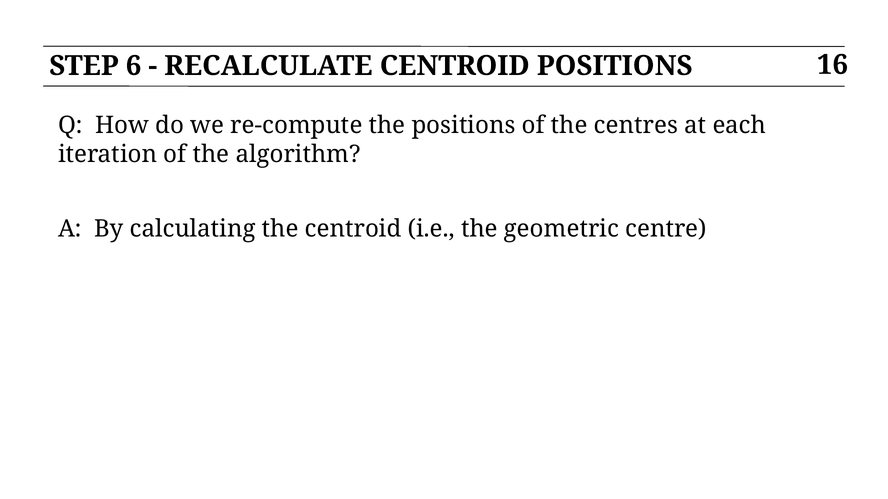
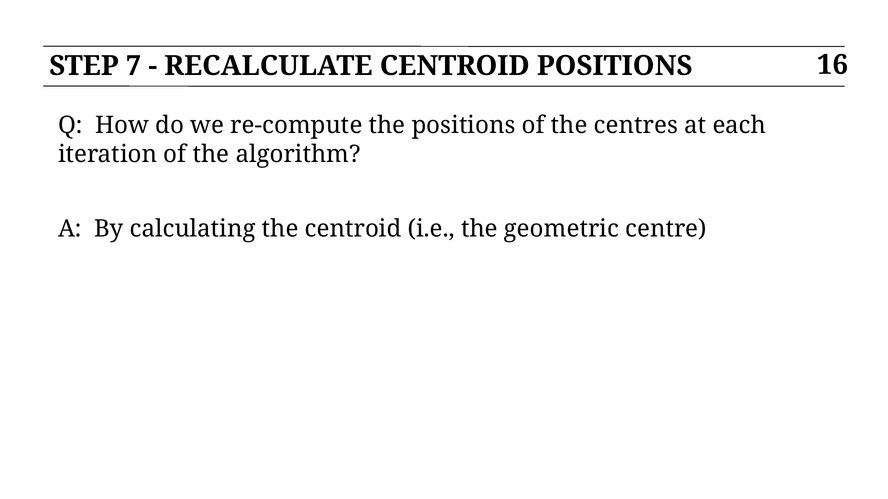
6: 6 -> 7 (134, 66)
